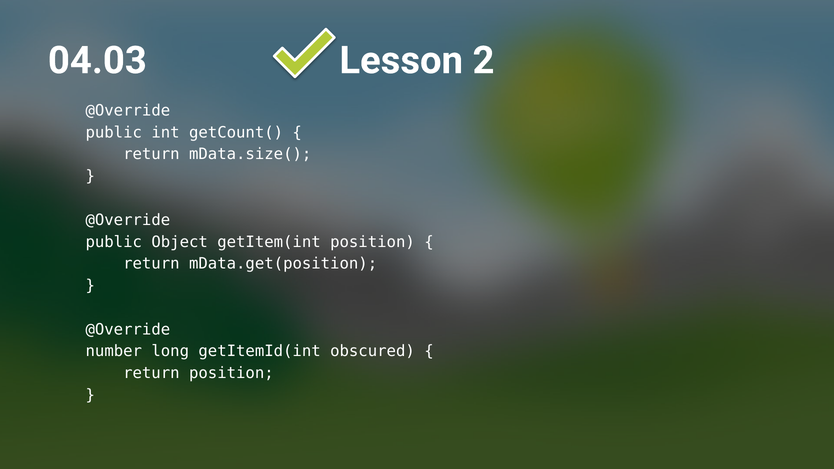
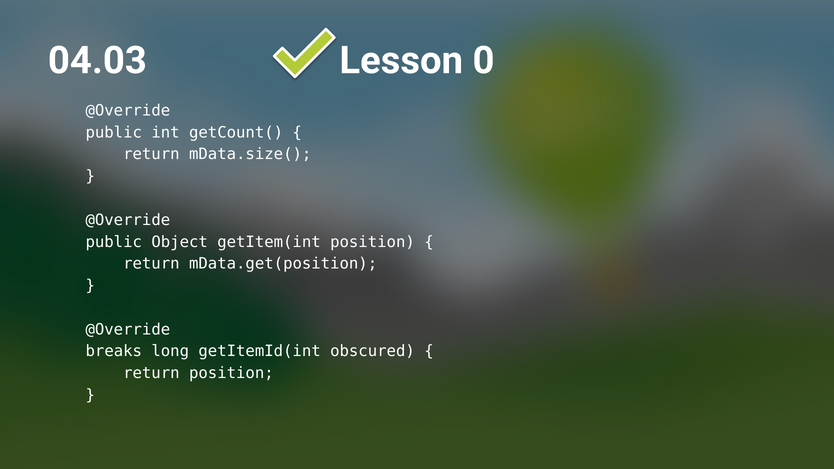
2: 2 -> 0 (483, 61)
number: number -> breaks (114, 351)
